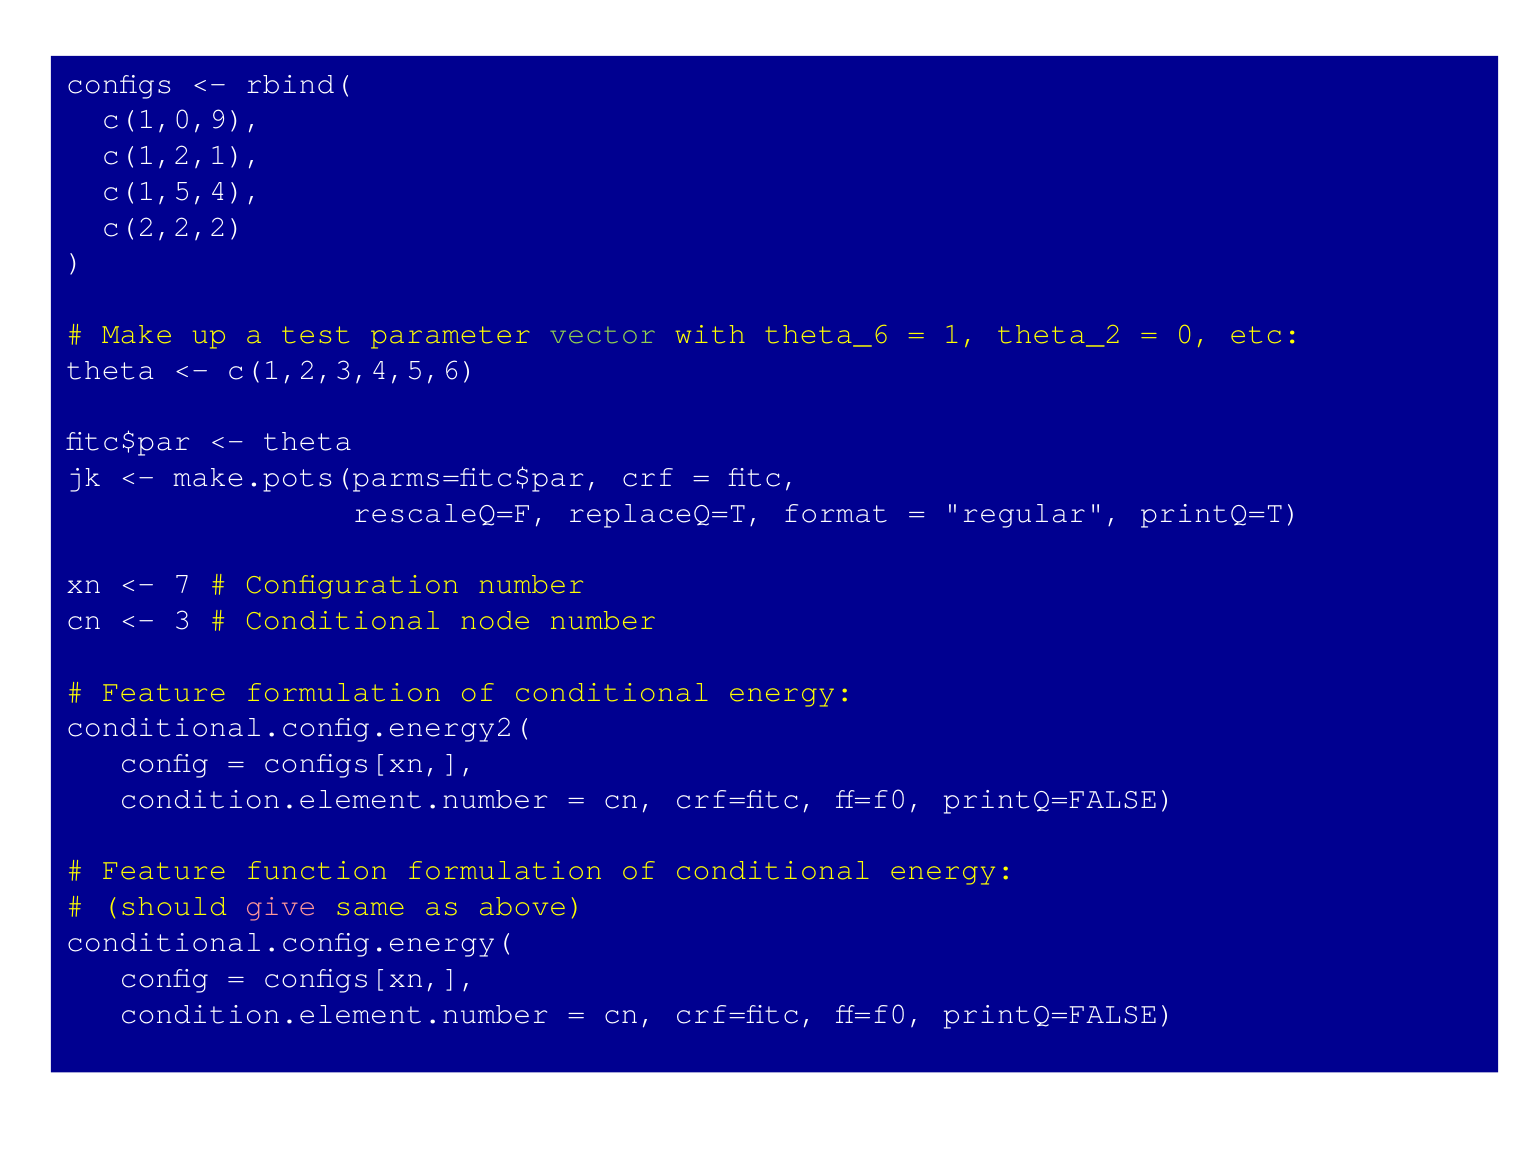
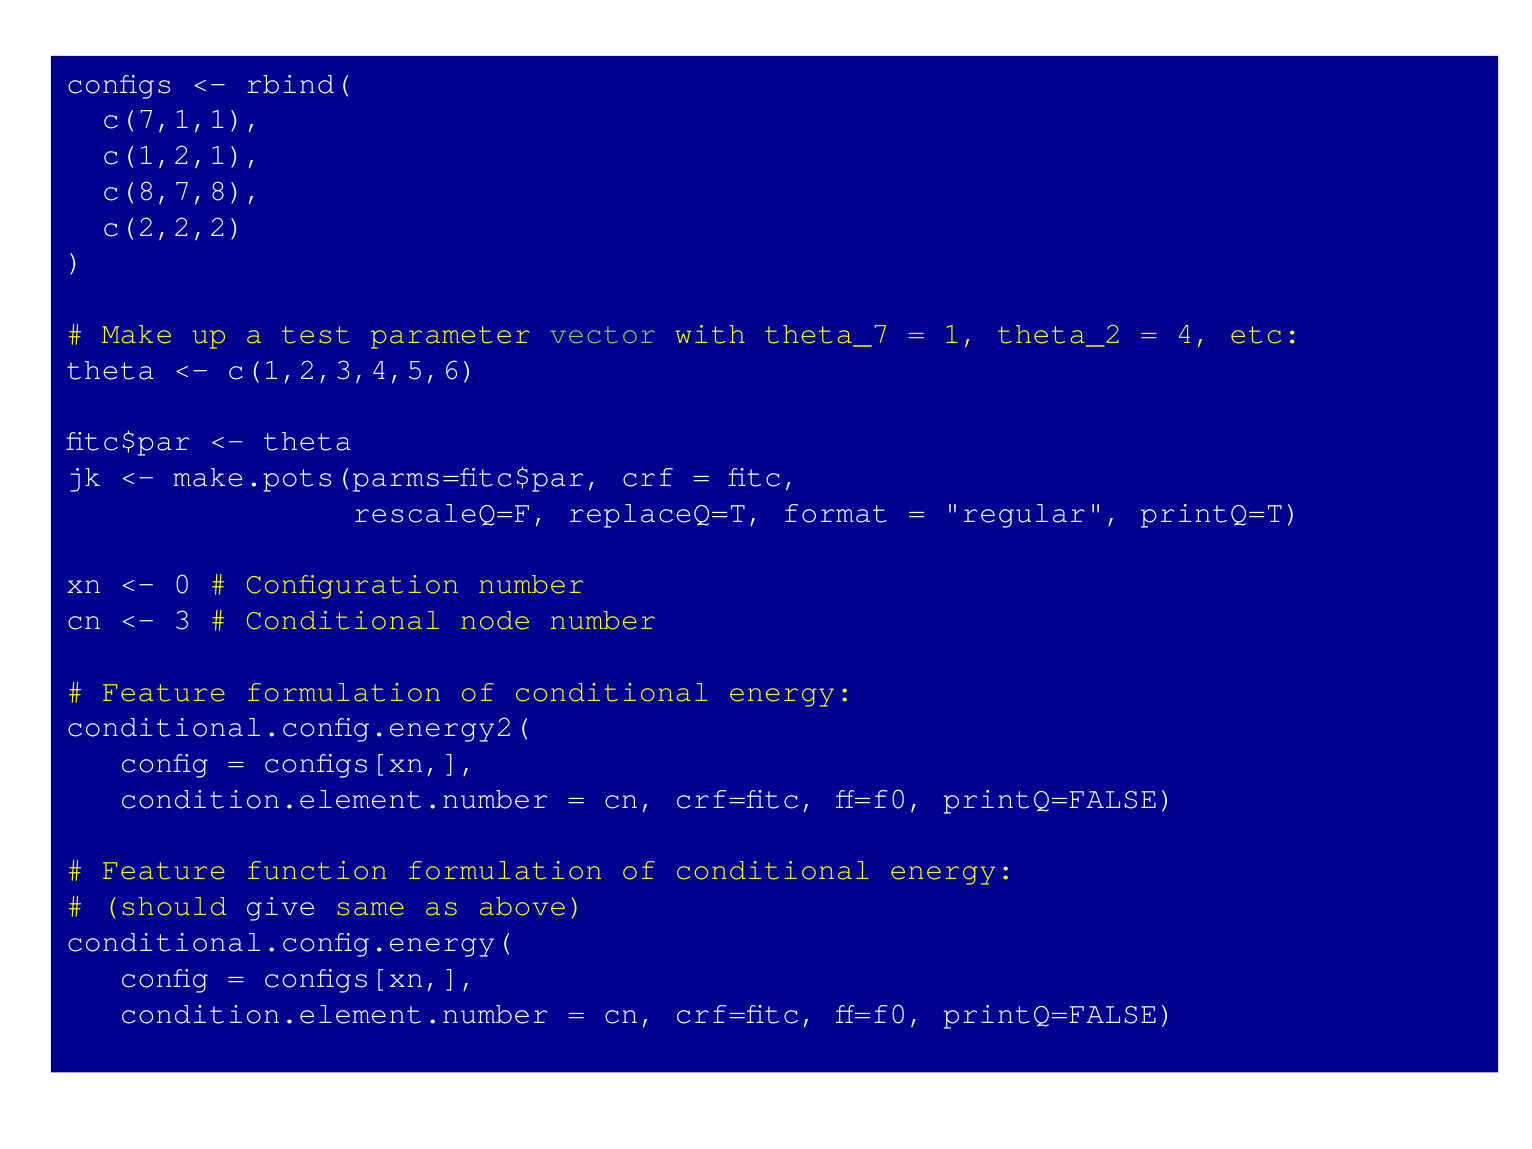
c(1,0,9: c(1,0,9 -> c(7,1,1 (182, 119)
c(1,5,4: c(1,5,4 -> c(8,7,8 (182, 191)
theta_6: theta_6 -> theta_7 (827, 334)
0: 0 -> 4 (1194, 334)
7: 7 -> 0 (182, 584)
give colour: pink -> white (281, 906)
